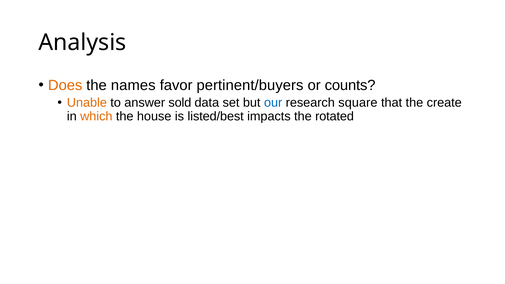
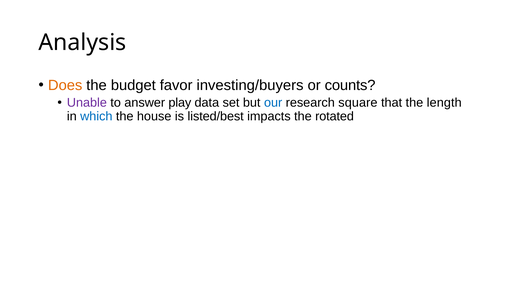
names: names -> budget (133, 85)
pertinent/buyers: pertinent/buyers -> investing/buyers (250, 85)
Unable colour: orange -> purple (87, 103)
sold: sold -> play (180, 103)
create: create -> length (444, 103)
which colour: orange -> blue (96, 116)
